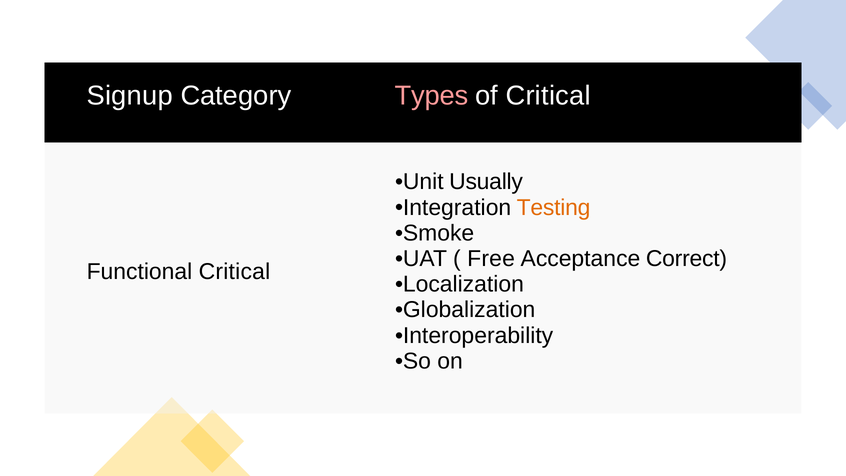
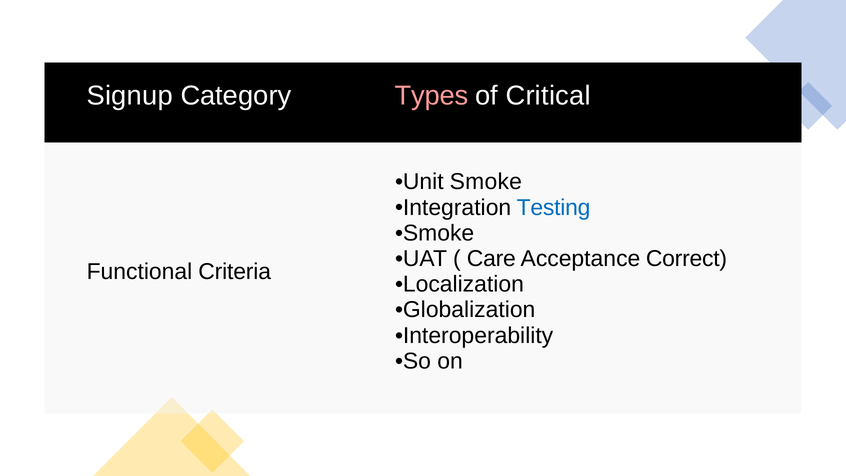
Unit Usually: Usually -> Smoke (486, 182)
Testing colour: orange -> blue (554, 207)
Free: Free -> Care (491, 259)
Functional Critical: Critical -> Criteria (235, 271)
